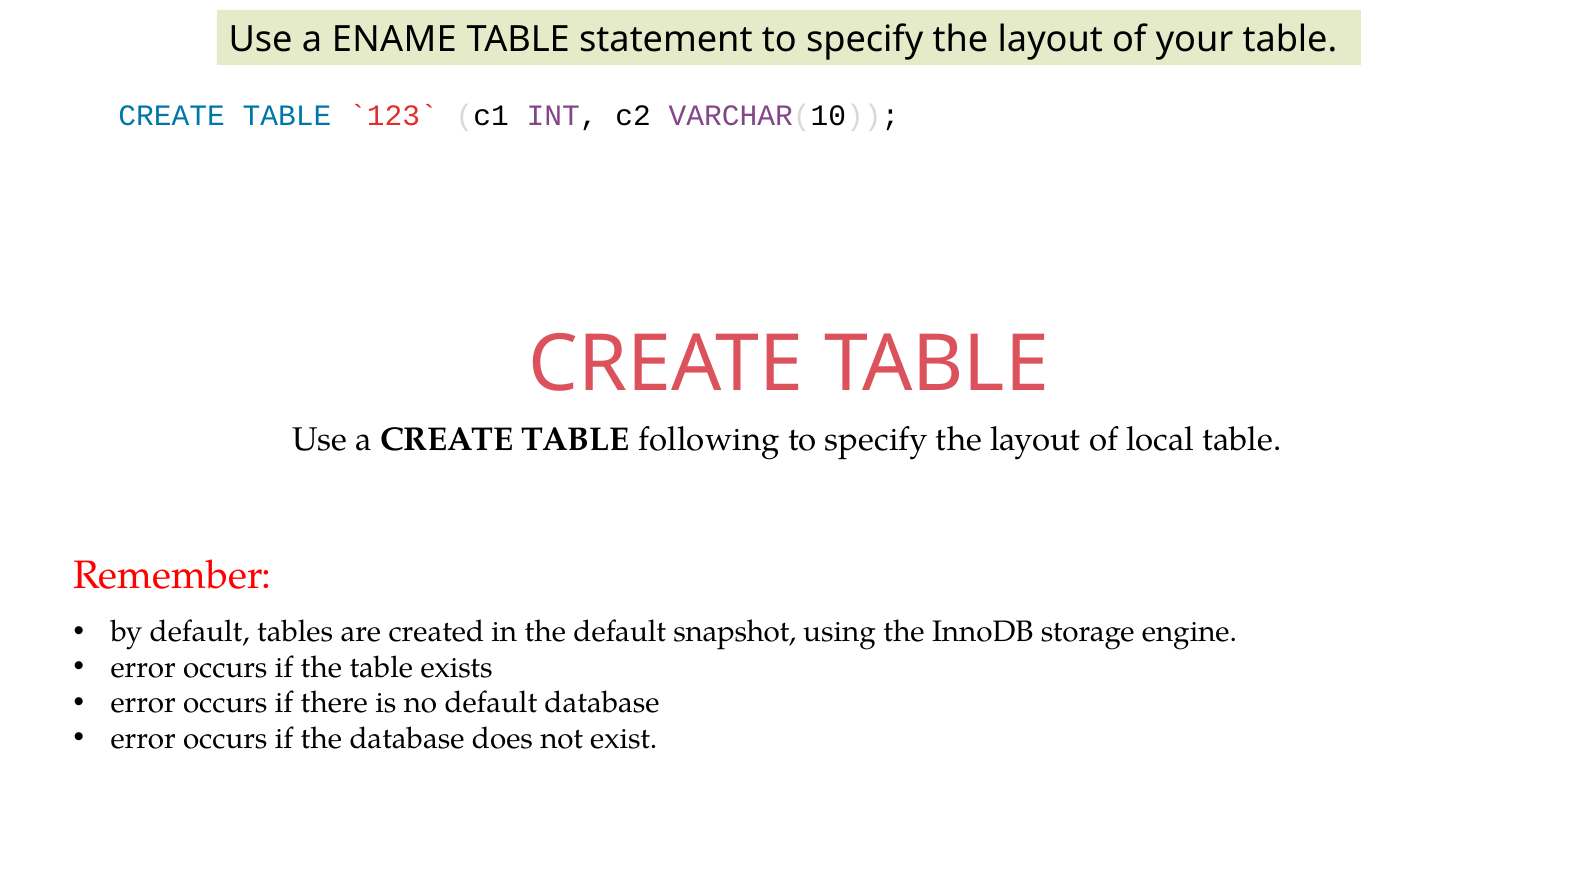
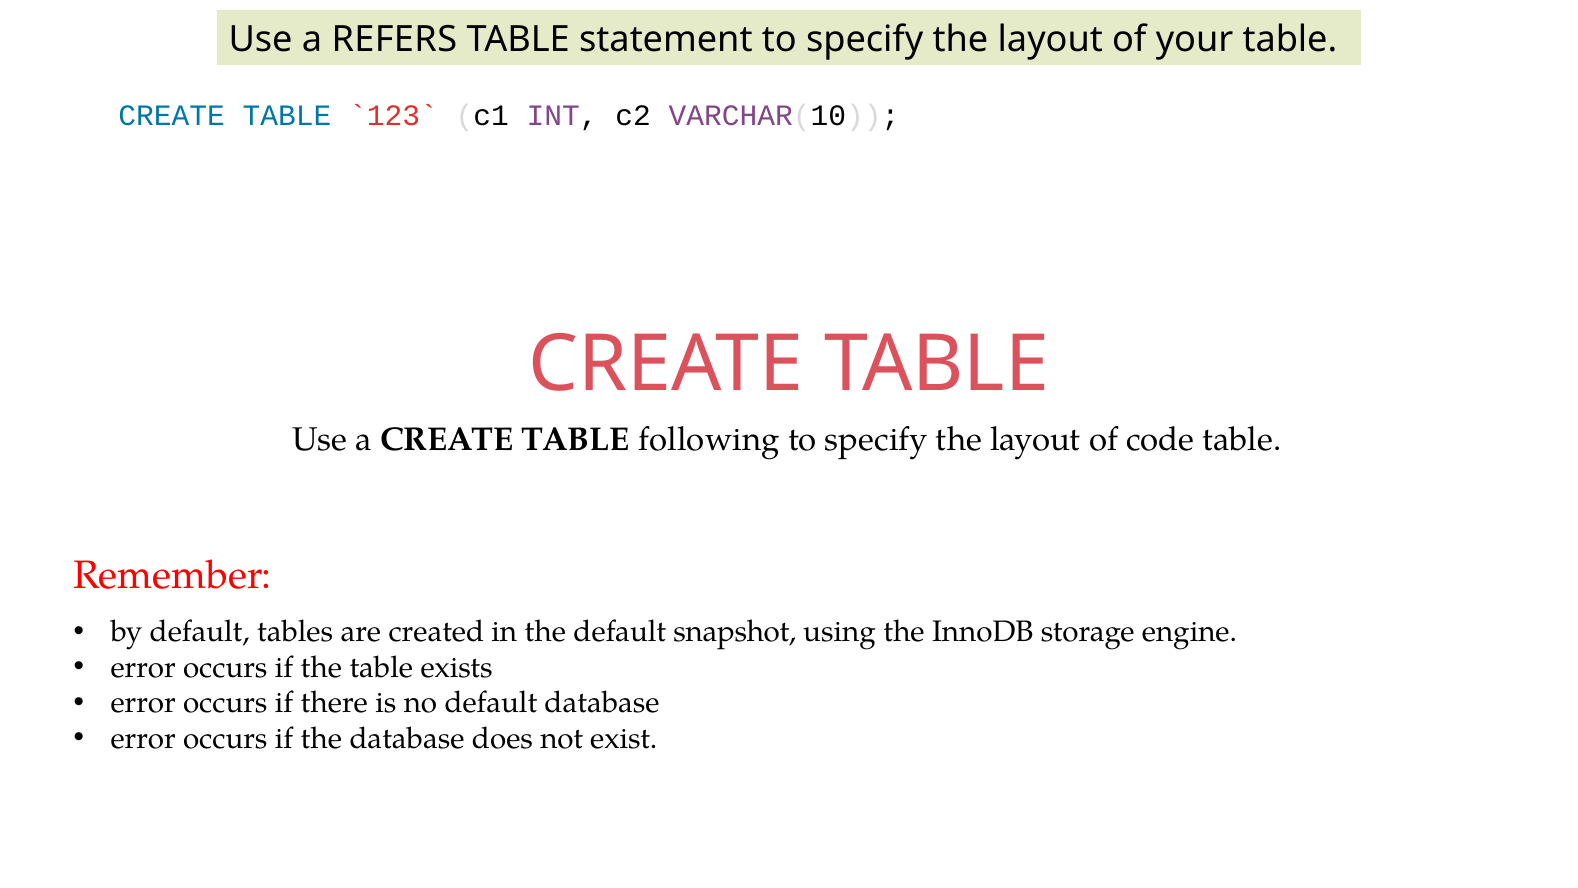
ENAME: ENAME -> REFERS (394, 40)
local: local -> code (1160, 440)
